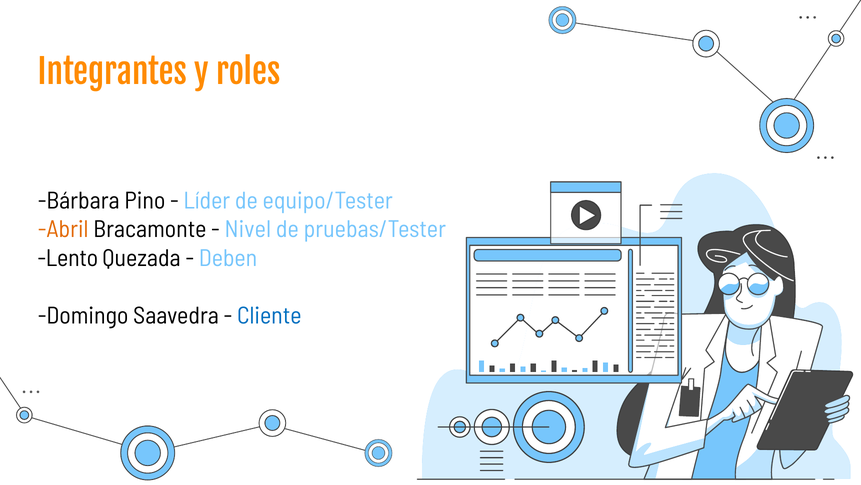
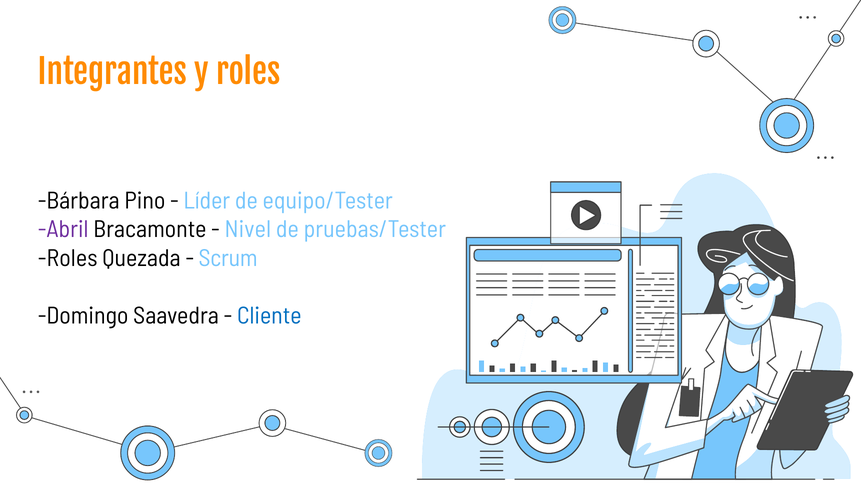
Abril colour: orange -> purple (63, 229)
Lento: Lento -> Roles (68, 258)
Deben: Deben -> Scrum (228, 258)
